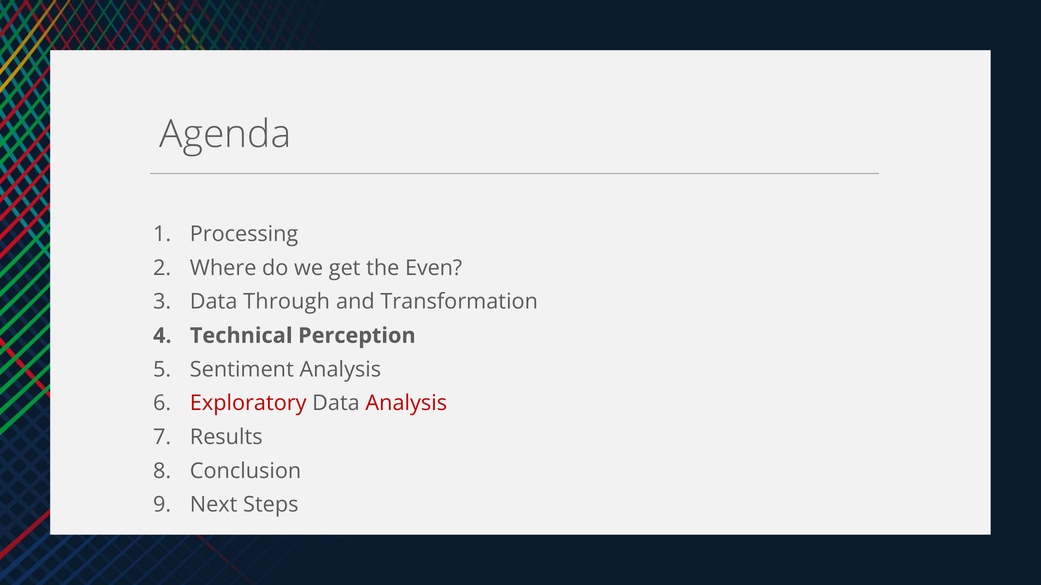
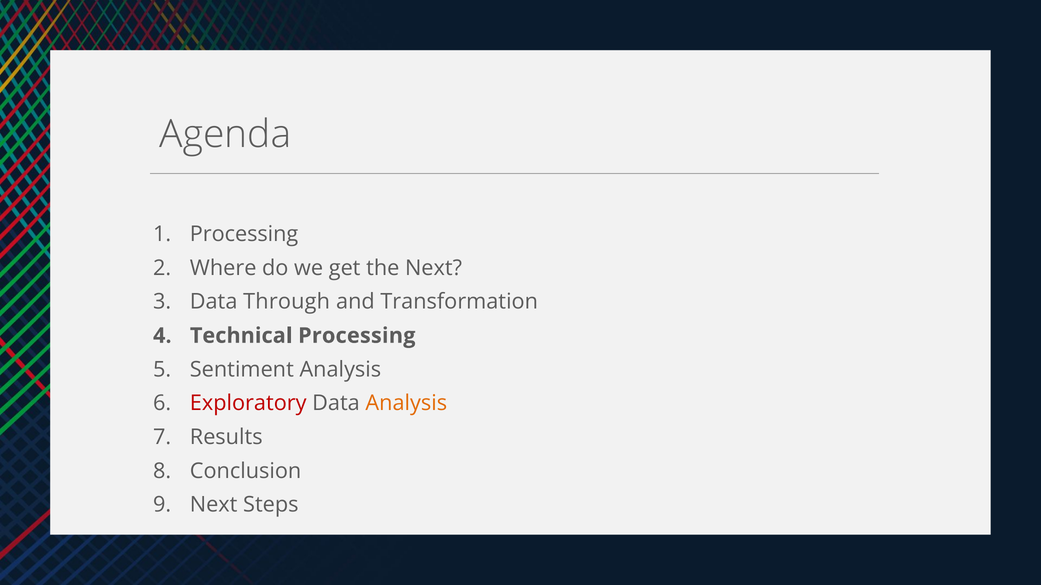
the Even: Even -> Next (434, 268)
Technical Perception: Perception -> Processing (357, 336)
Analysis colour: red -> orange (406, 404)
